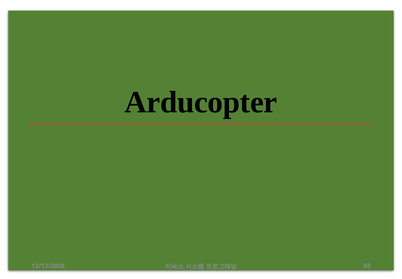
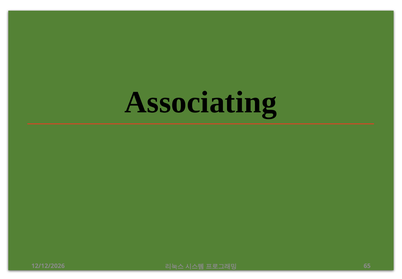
Arducopter: Arducopter -> Associating (201, 102)
